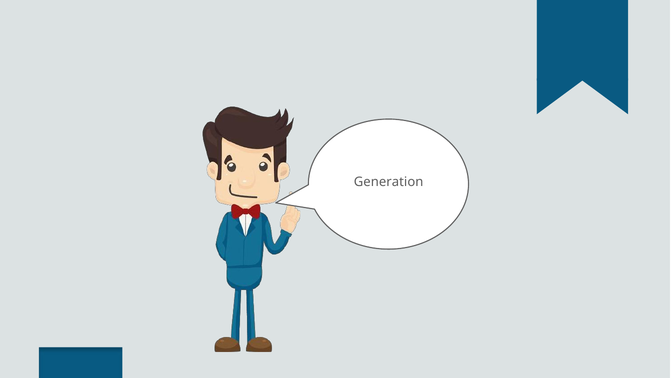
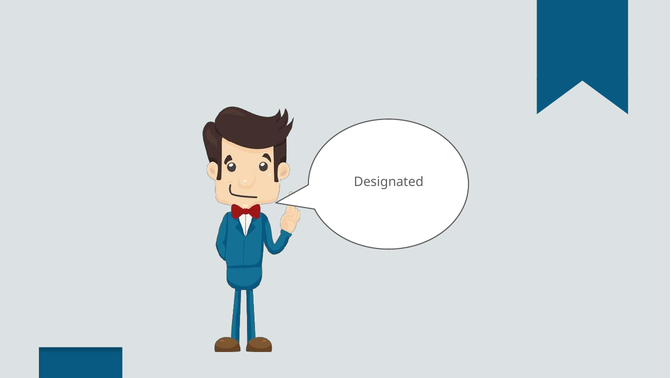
Generation: Generation -> Designated (389, 182)
